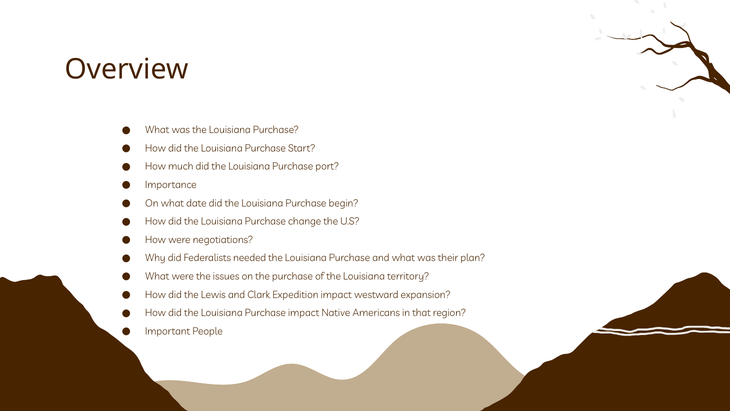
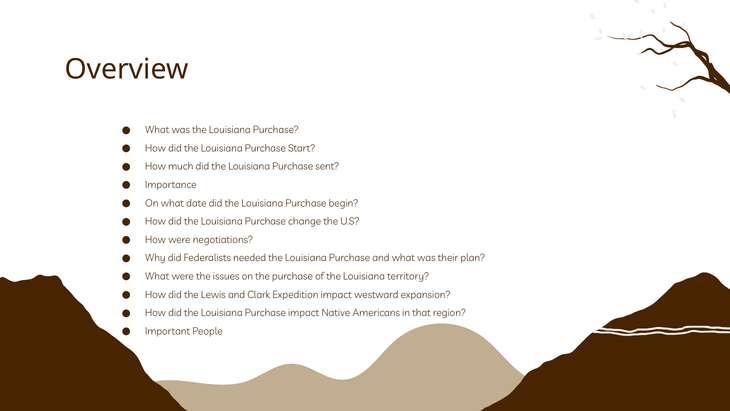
port: port -> sent (327, 166)
